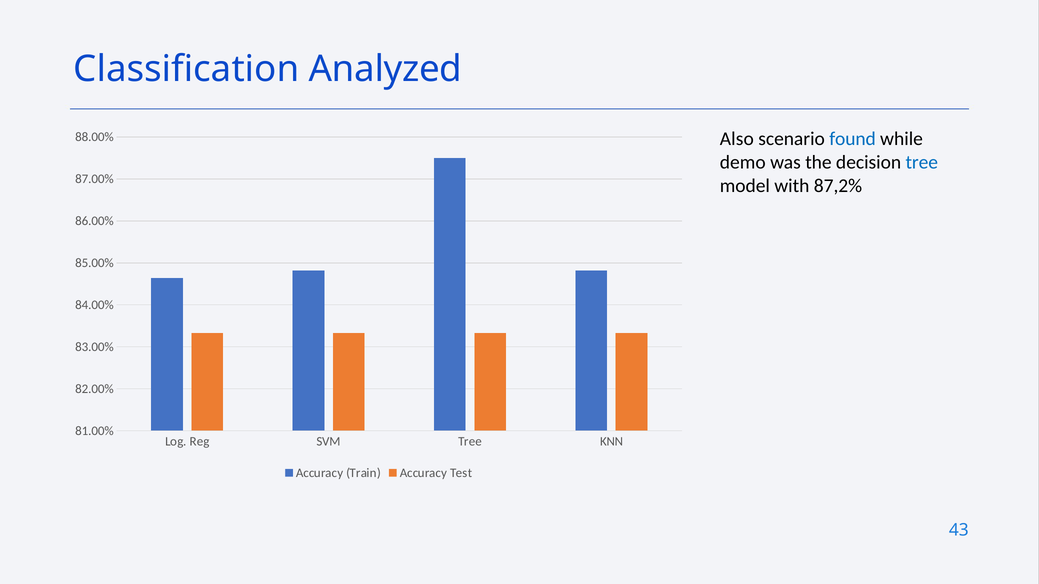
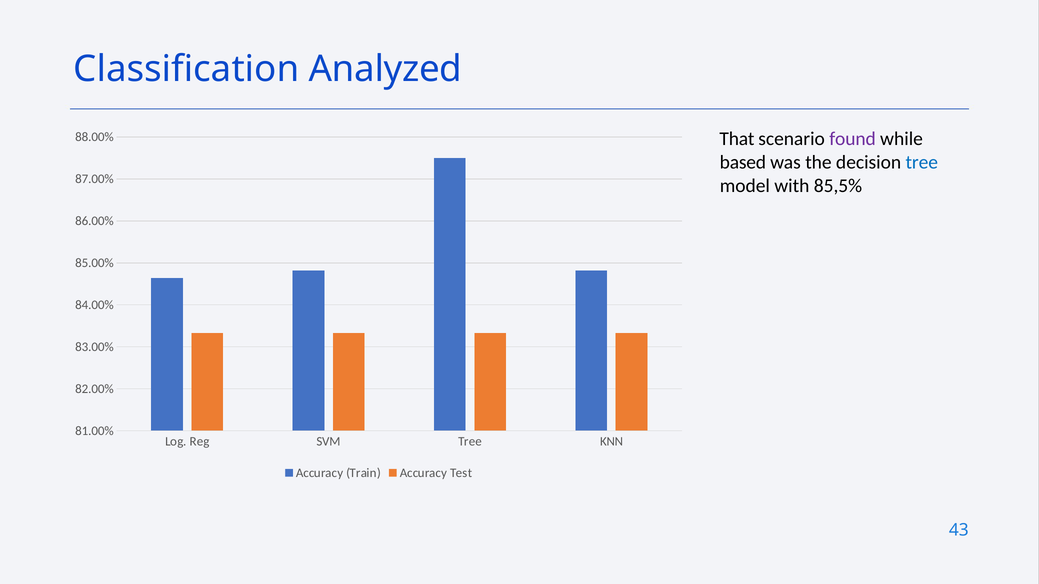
Also: Also -> That (737, 139)
found colour: blue -> purple (853, 139)
demo: demo -> based (743, 162)
87,2%: 87,2% -> 85,5% (838, 186)
